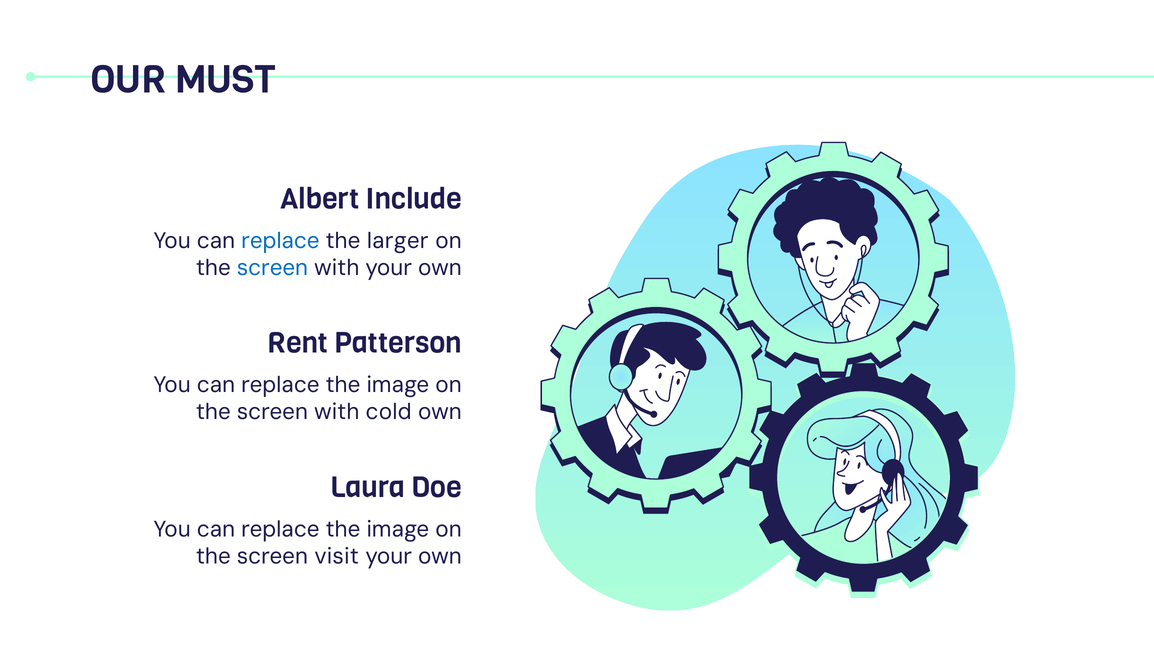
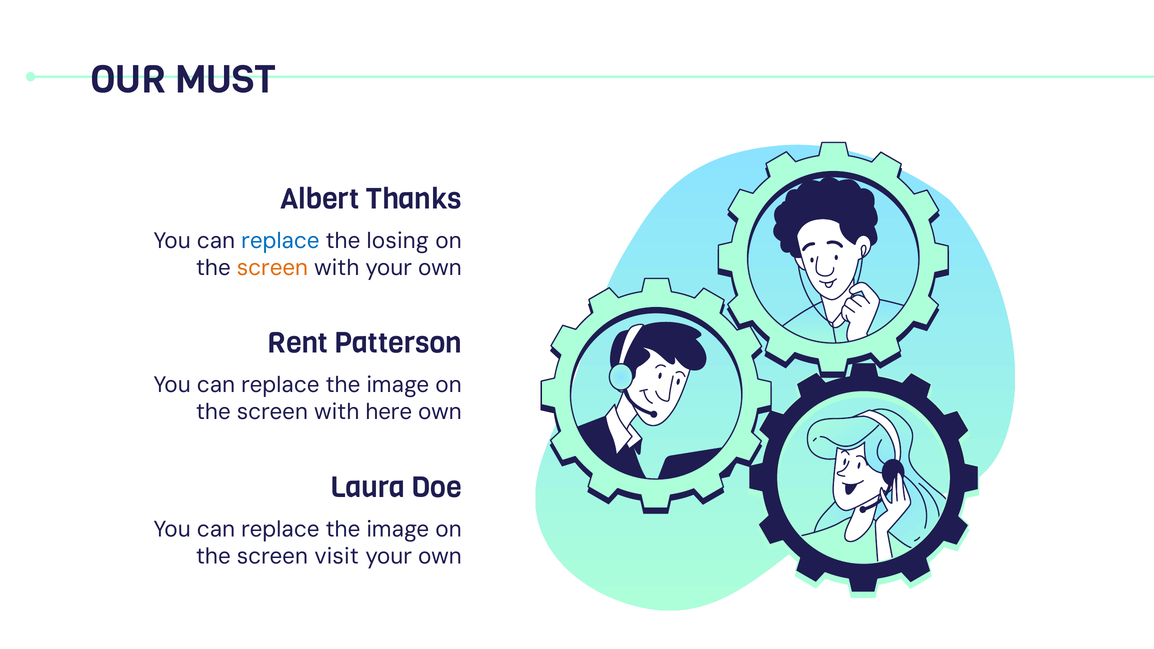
Include: Include -> Thanks (414, 199)
larger: larger -> losing (398, 241)
screen colour: blue -> orange (272, 268)
cold: cold -> here (389, 412)
